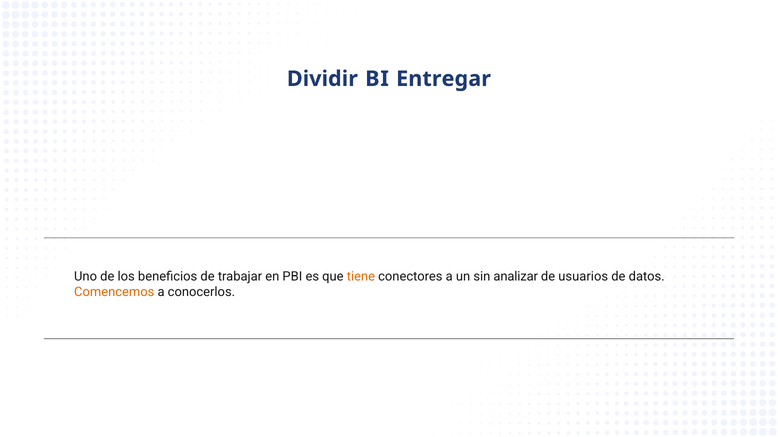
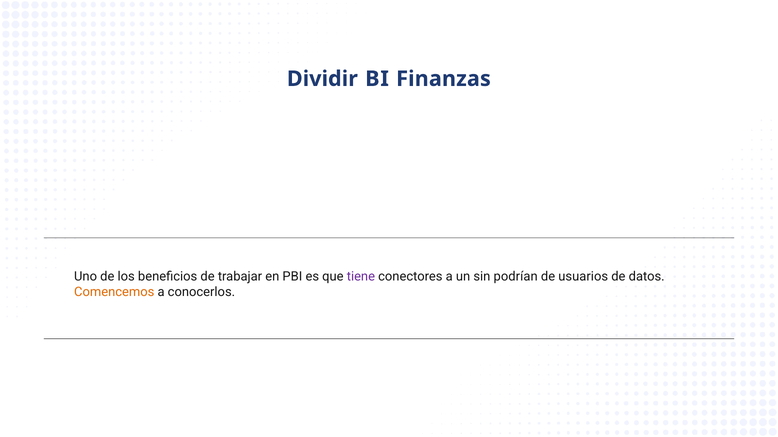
Entregar: Entregar -> Finanzas (443, 79)
tiene colour: orange -> purple (361, 277)
analizar: analizar -> podrían (516, 277)
